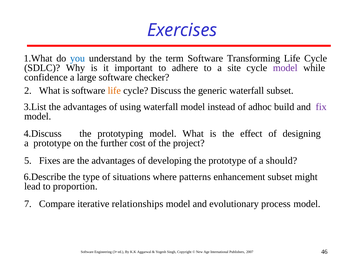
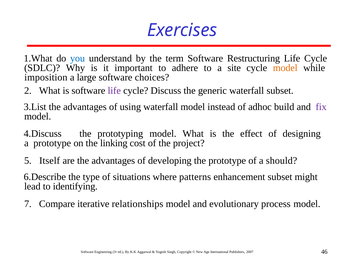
Transforming: Transforming -> Restructuring (254, 58)
model colour: purple -> orange (285, 68)
confidence: confidence -> imposition (46, 77)
checker: checker -> choices (152, 77)
life colour: orange -> purple (114, 90)
further: further -> linking (114, 143)
Fixes: Fixes -> Itself (50, 160)
proportion: proportion -> identifying (75, 186)
